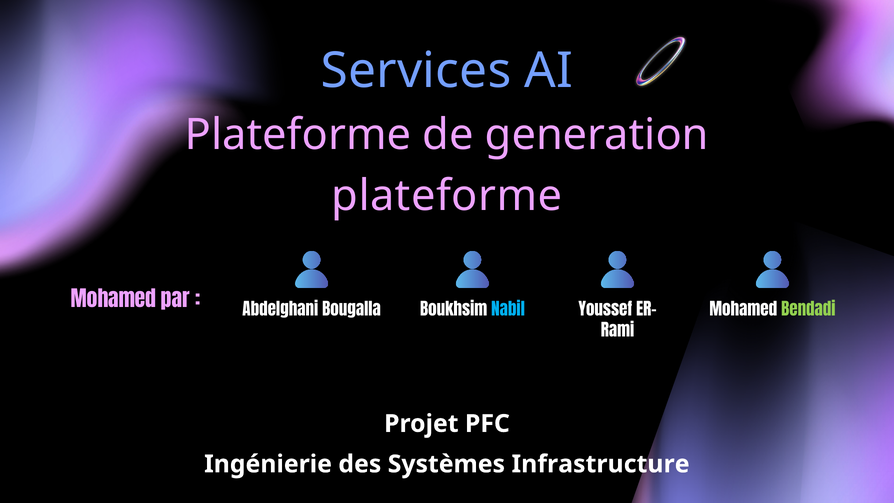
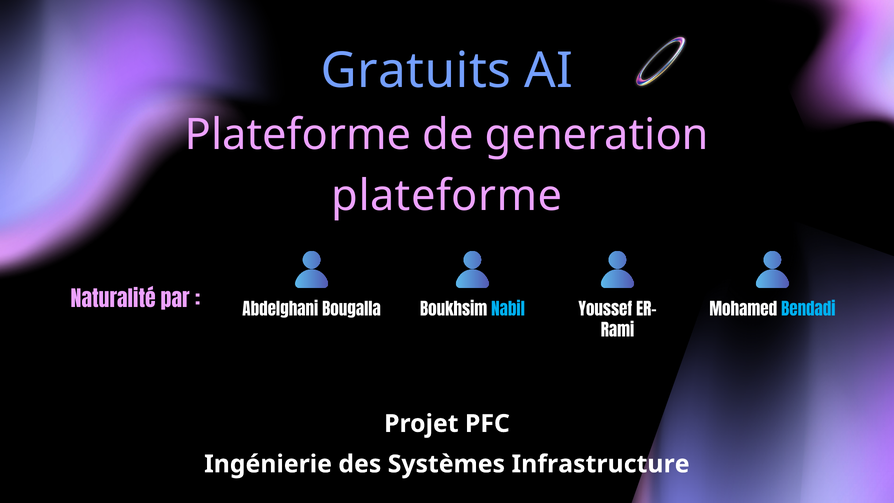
Services: Services -> Gratuits (416, 71)
Mohamed: Mohamed -> Naturalité (113, 300)
Bendadi colour: light green -> light blue (808, 310)
